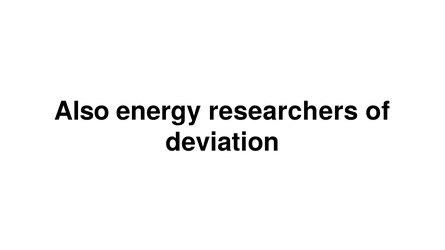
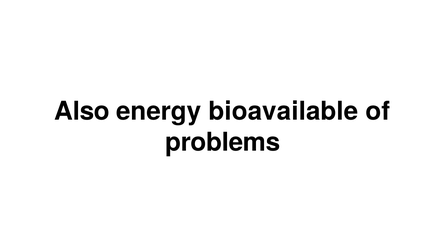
researchers: researchers -> bioavailable (283, 111)
deviation: deviation -> problems (223, 143)
